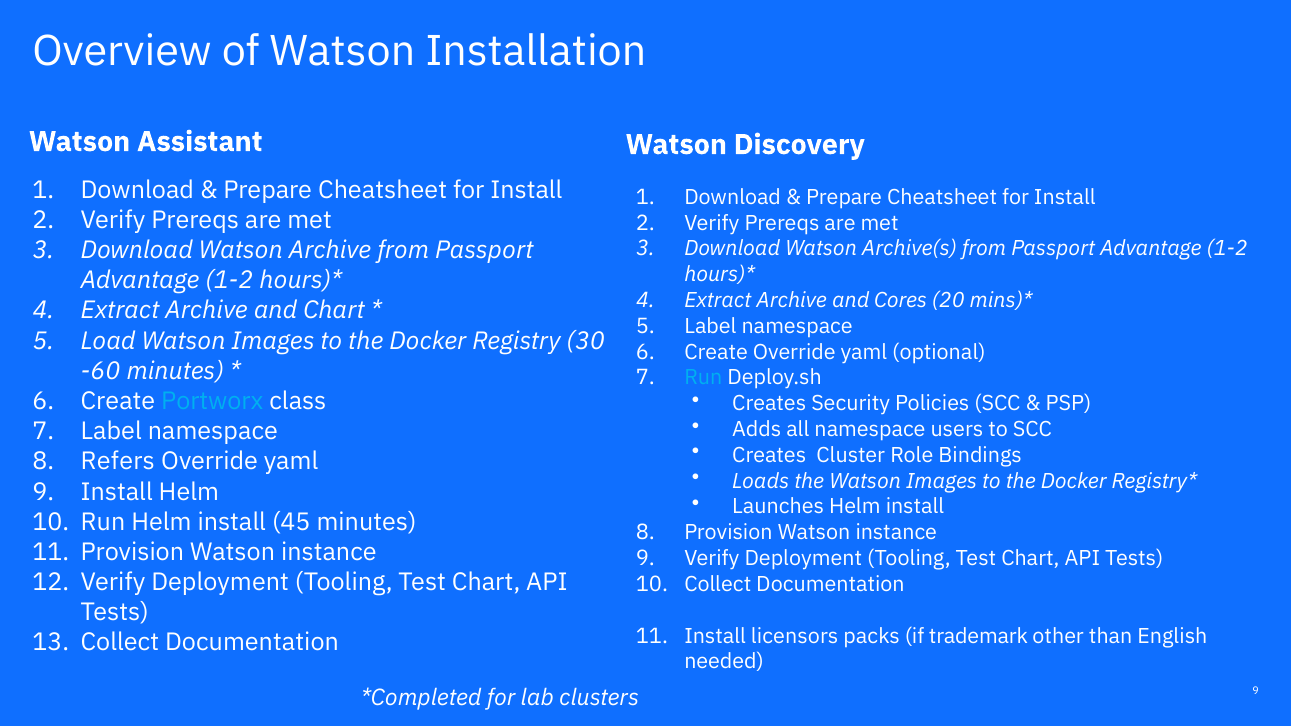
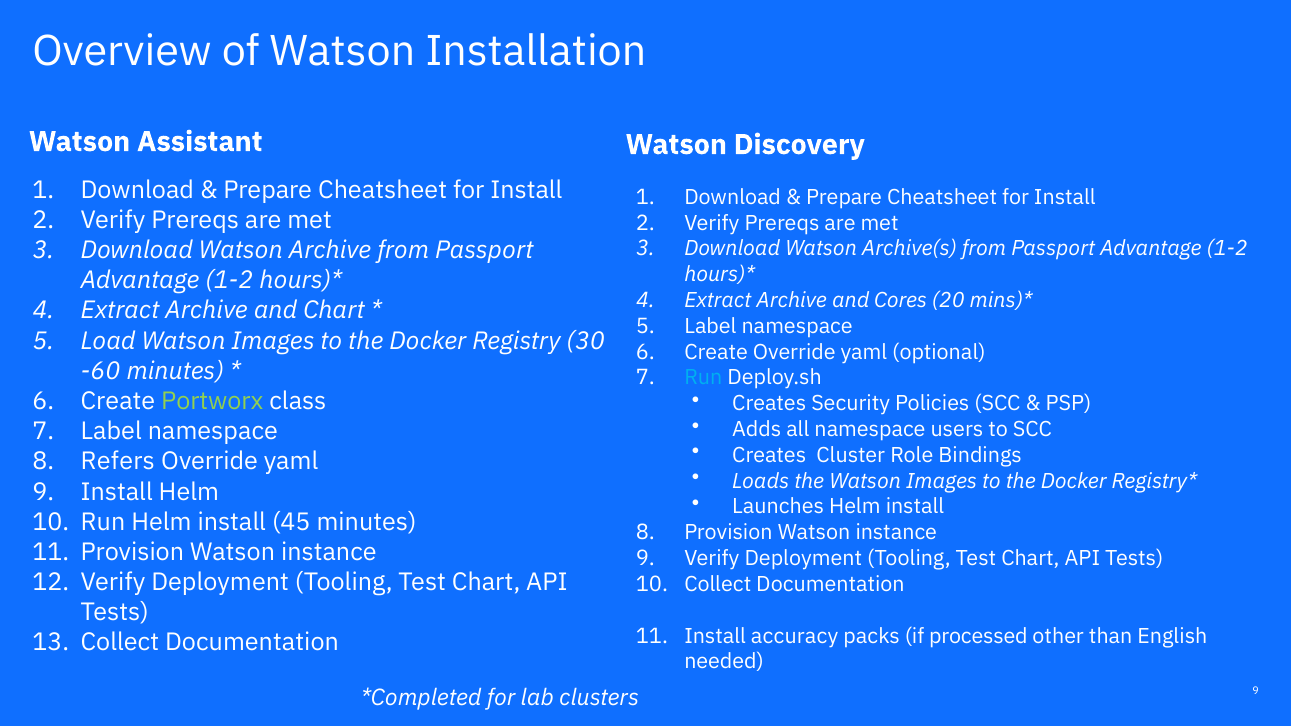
Portworx colour: light blue -> light green (212, 401)
licensors: licensors -> accuracy (795, 636)
trademark: trademark -> processed (978, 636)
